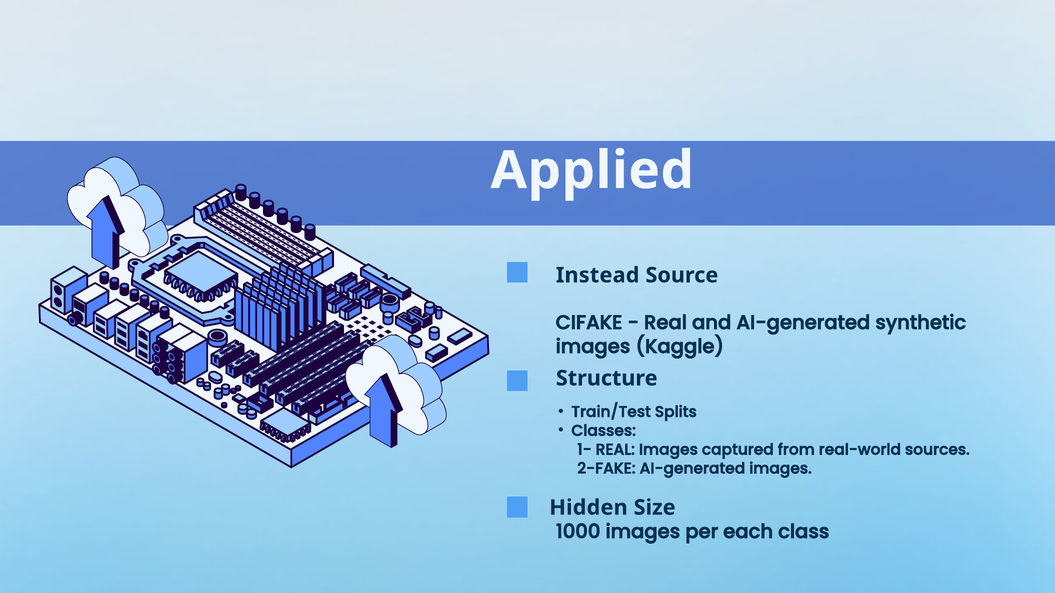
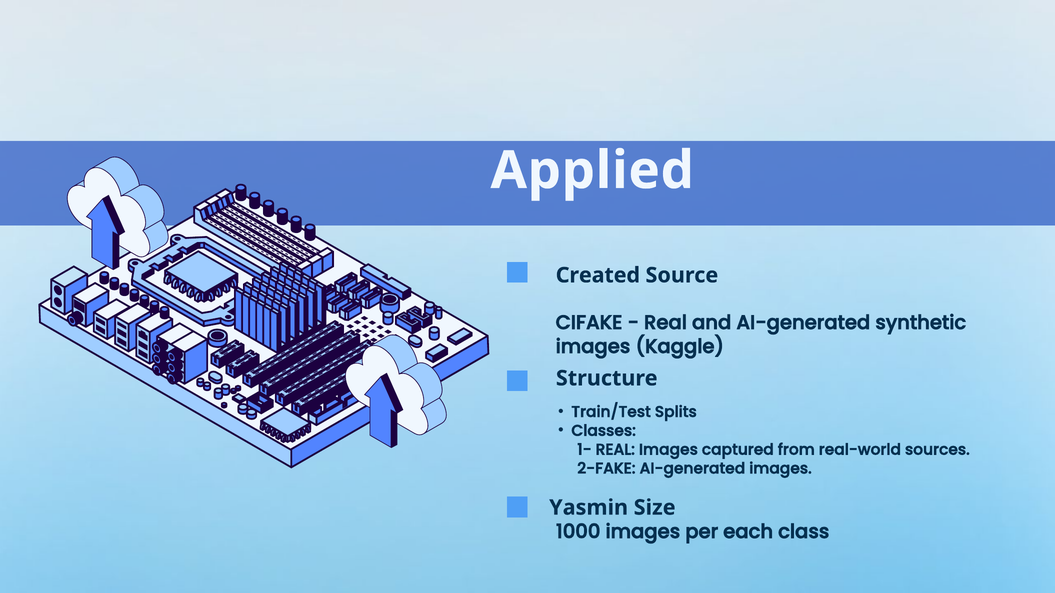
Instead: Instead -> Created (598, 275)
Hidden: Hidden -> Yasmin (589, 508)
